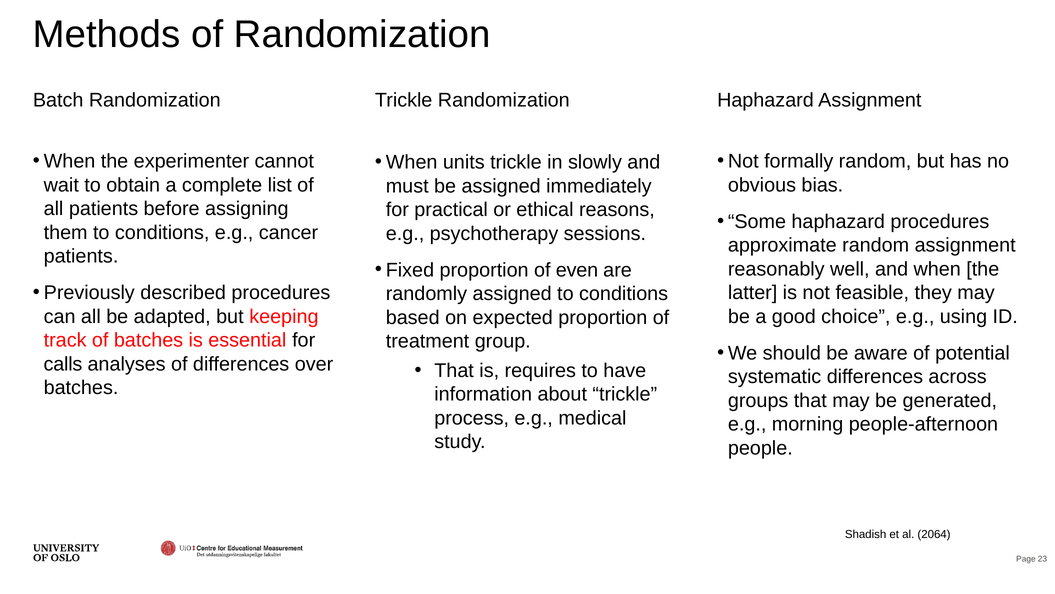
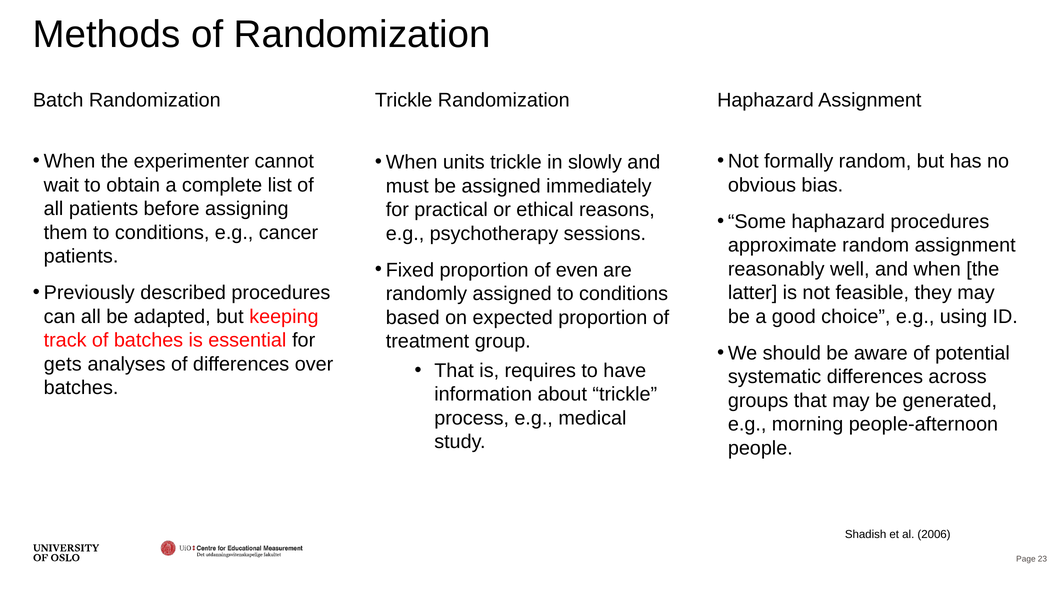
calls: calls -> gets (63, 364)
2064: 2064 -> 2006 (934, 534)
